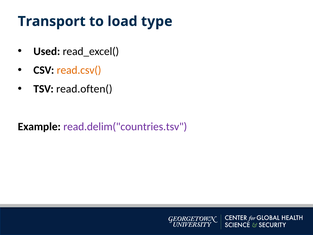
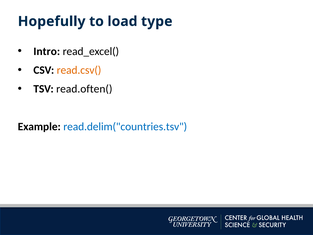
Transport: Transport -> Hopefully (52, 21)
Used: Used -> Intro (47, 51)
read.delim("countries.tsv colour: purple -> blue (125, 126)
